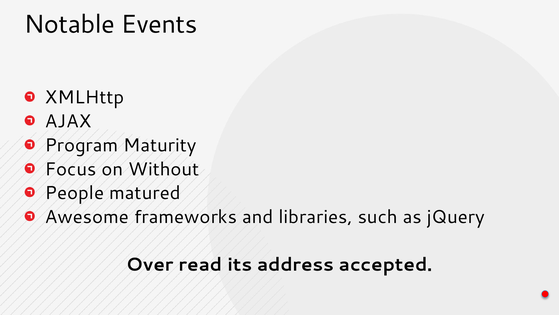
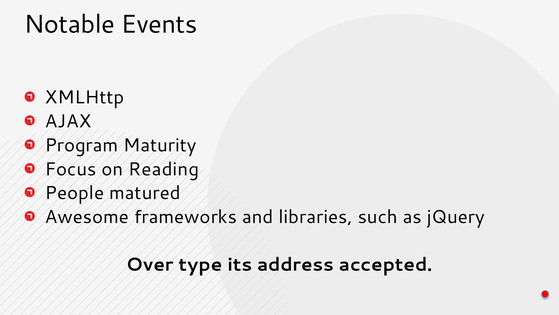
Without: Without -> Reading (164, 169)
read: read -> type (200, 264)
